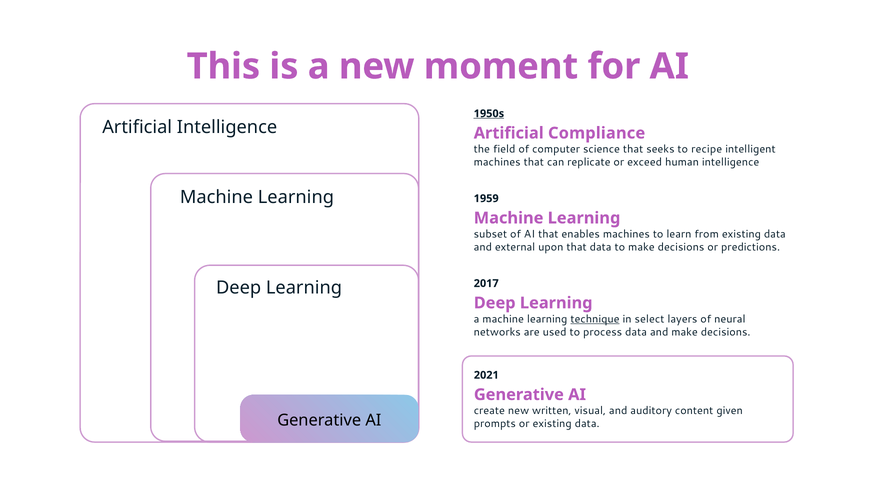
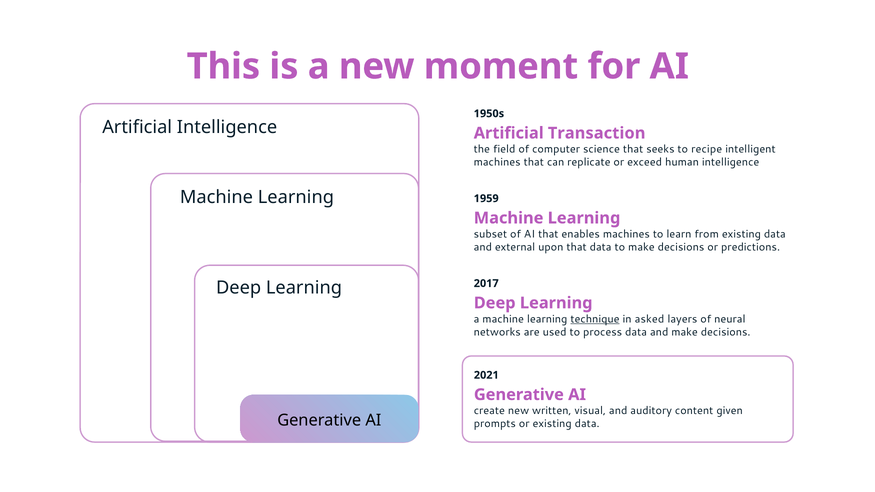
1950s underline: present -> none (489, 114)
Compliance: Compliance -> Transaction (597, 133)
select: select -> asked (649, 319)
